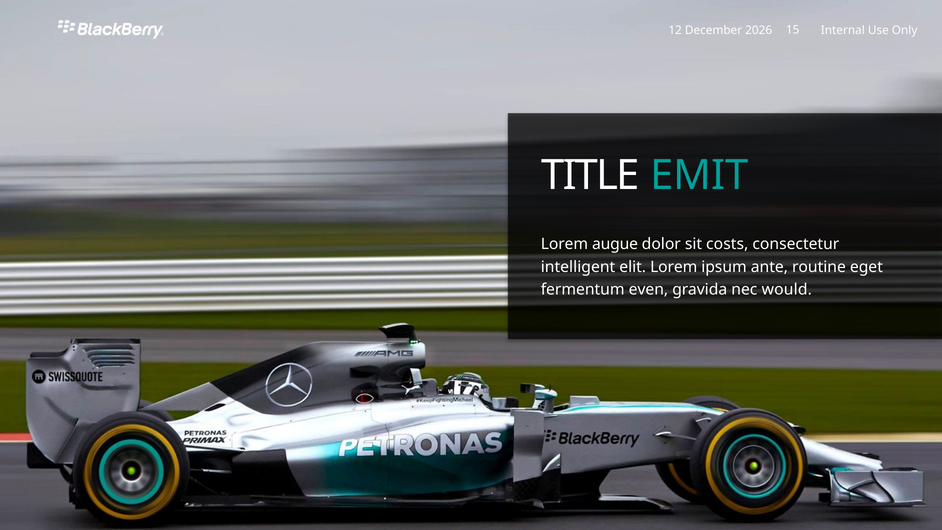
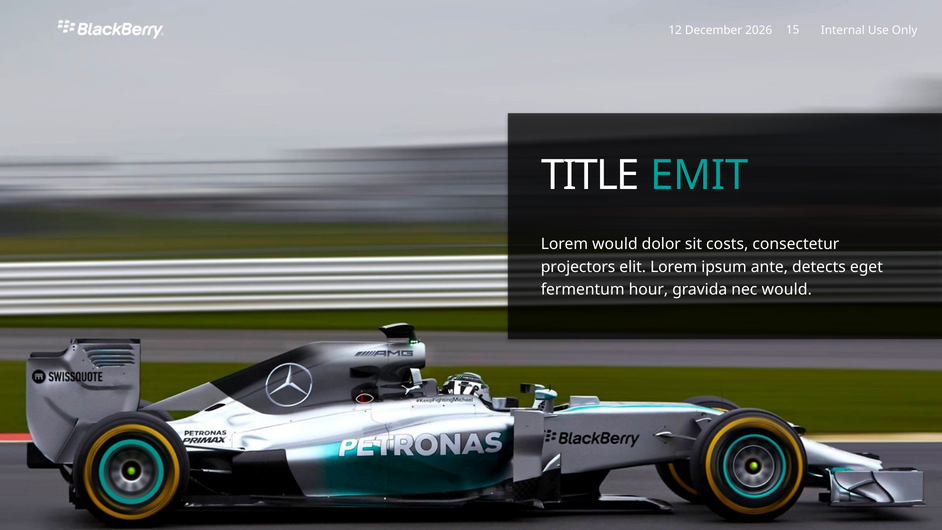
Lorem augue: augue -> would (615, 244)
intelligent: intelligent -> projectors (578, 267)
routine: routine -> detects (819, 267)
even: even -> hour (648, 289)
